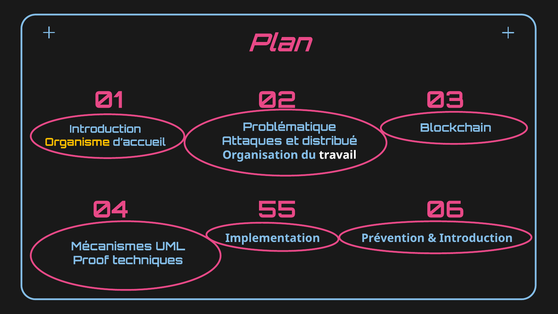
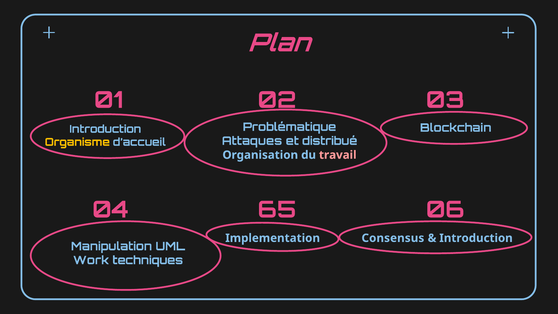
travail colour: white -> pink (338, 155)
55: 55 -> 65 (277, 210)
Prévention: Prévention -> Consensus (393, 238)
Mécanismes: Mécanismes -> Manipulation (112, 246)
Proof: Proof -> Work (91, 260)
